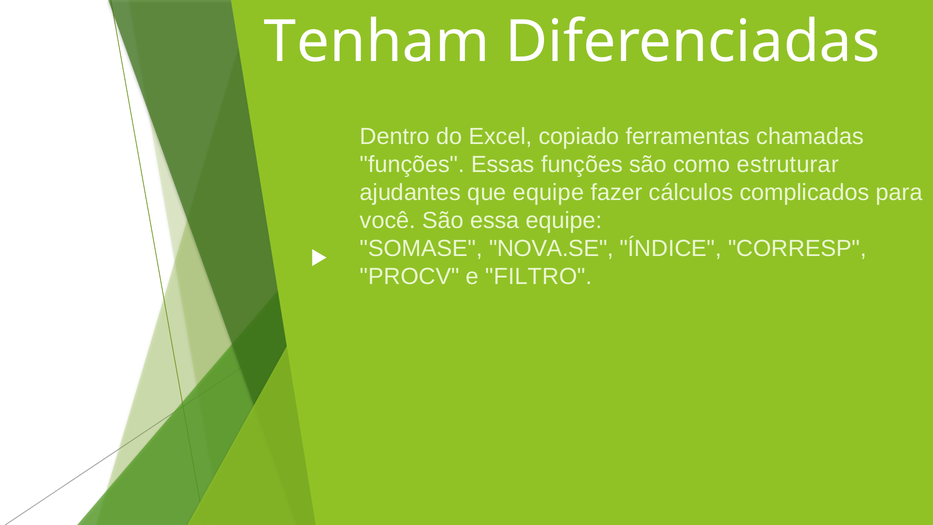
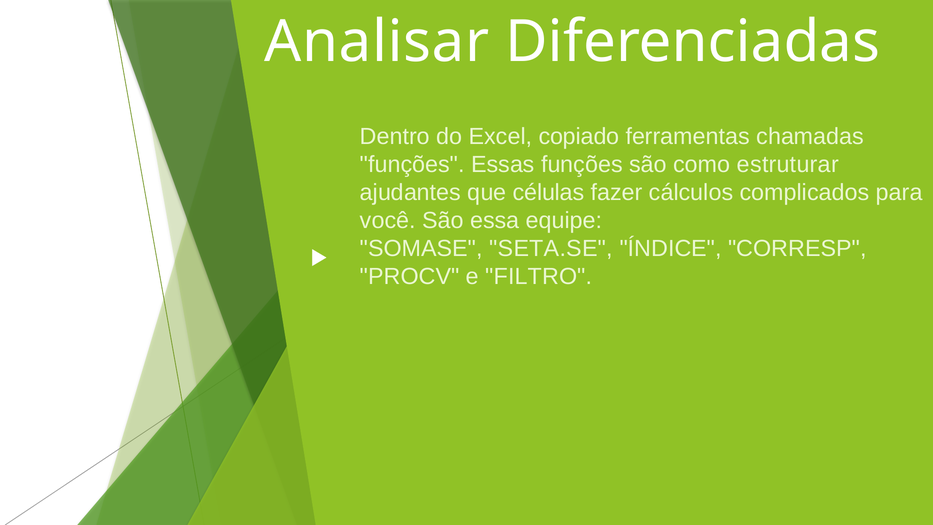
Tenham: Tenham -> Analisar (377, 42)
que equipe: equipe -> células (549, 193)
NOVA.SE: NOVA.SE -> SETA.SE (551, 249)
